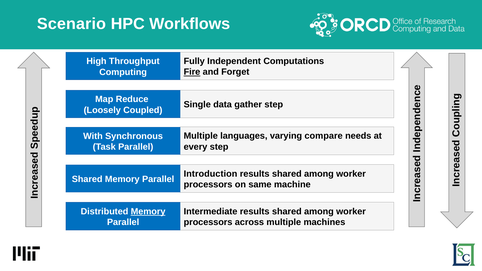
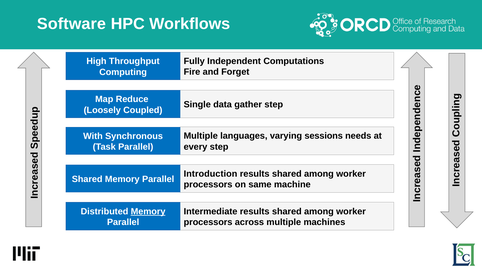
Scenario: Scenario -> Software (71, 24)
Fire underline: present -> none (192, 72)
compare: compare -> sessions (324, 136)
